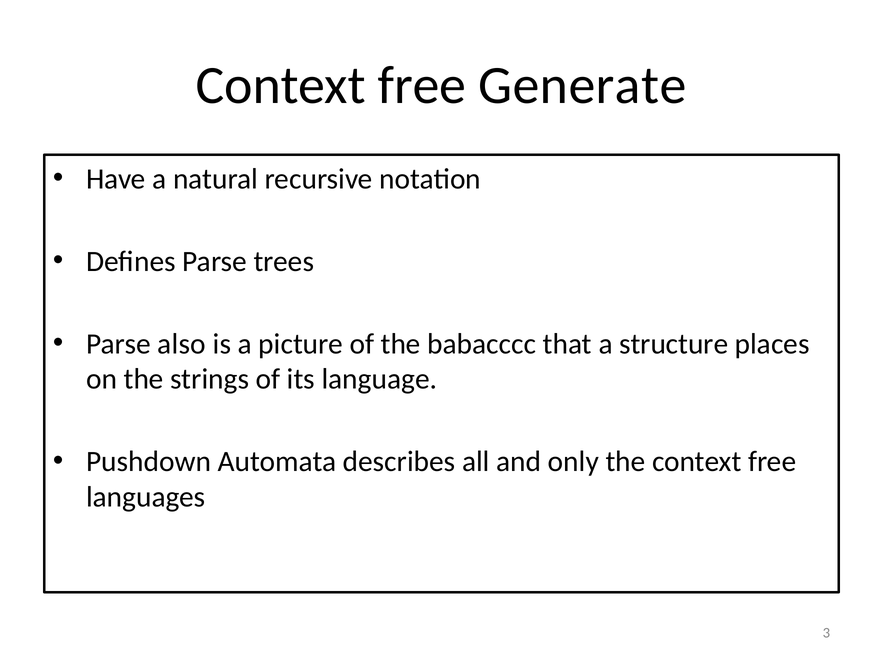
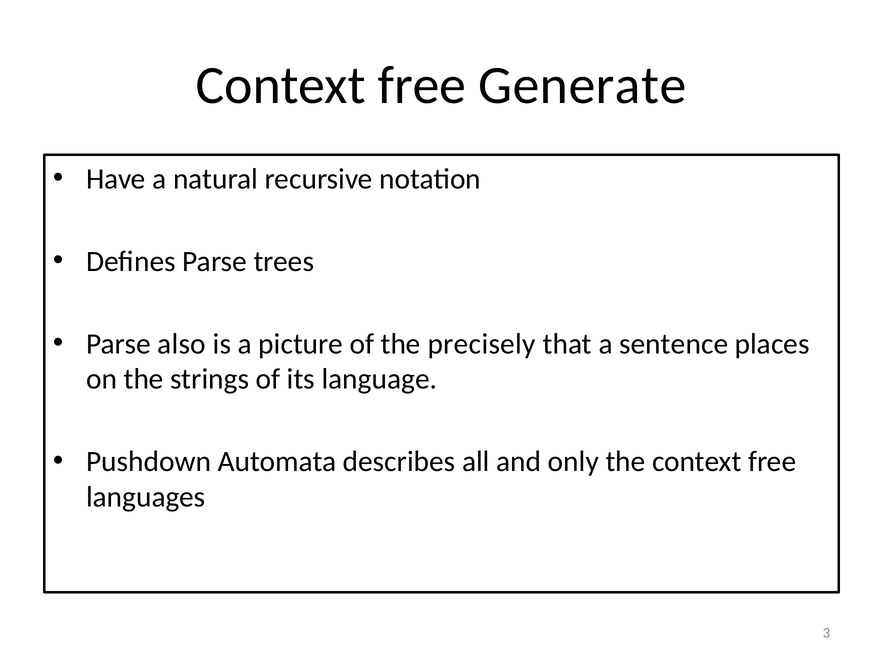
babacccc: babacccc -> precisely (482, 343)
structure: structure -> sentence (674, 343)
